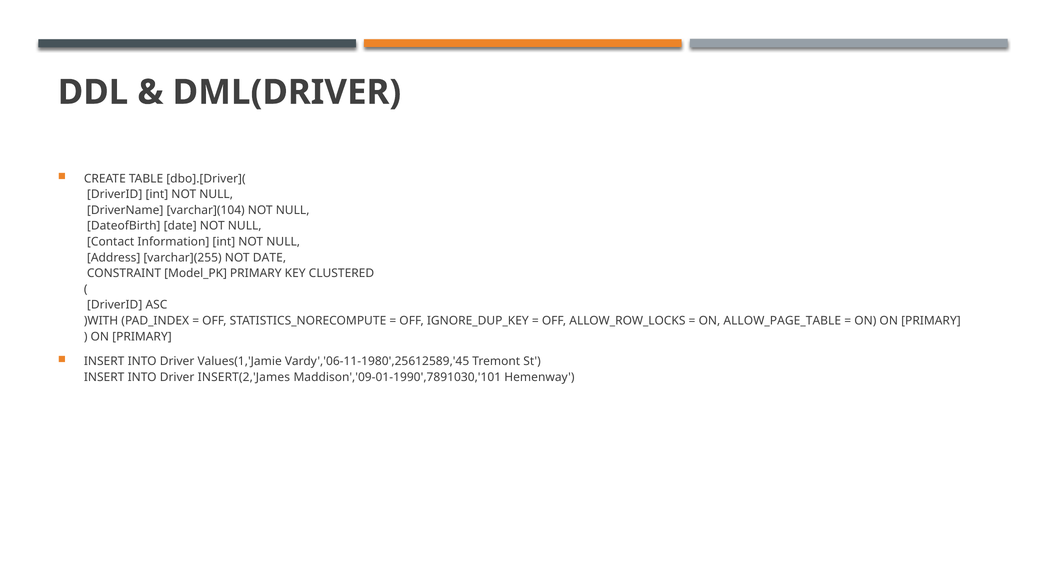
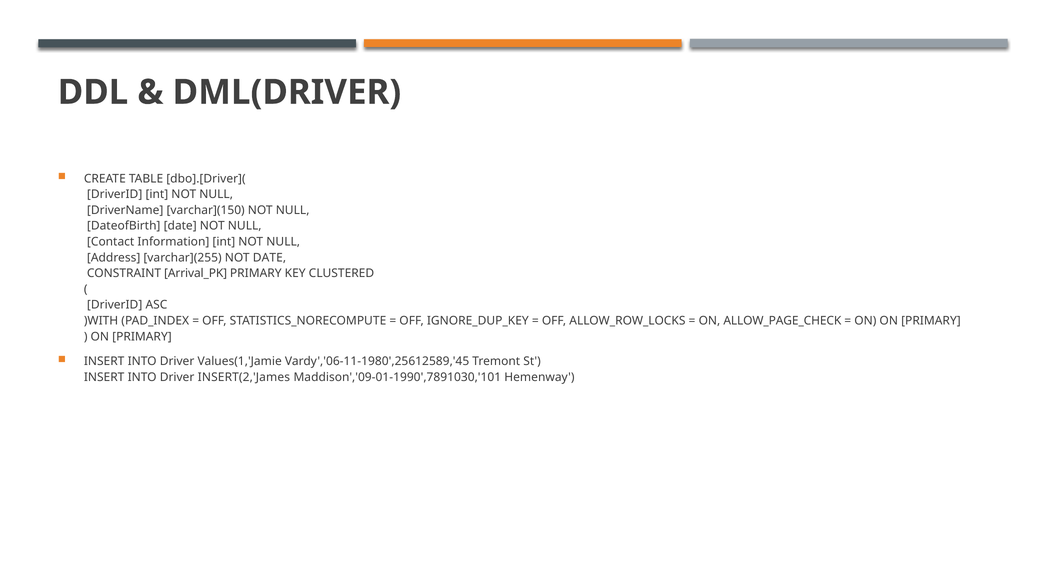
varchar](104: varchar](104 -> varchar](150 (206, 210)
Model_PK: Model_PK -> Arrival_PK (196, 274)
ALLOW_PAGE_TABLE: ALLOW_PAGE_TABLE -> ALLOW_PAGE_CHECK (782, 321)
